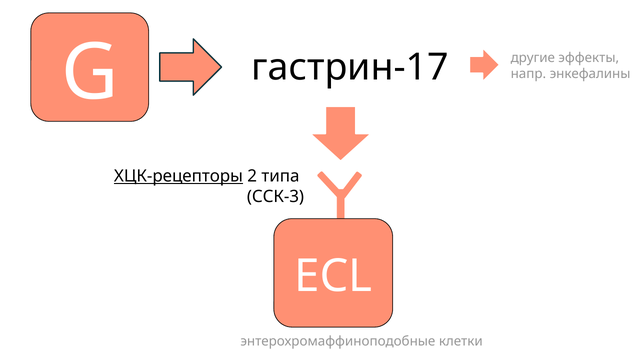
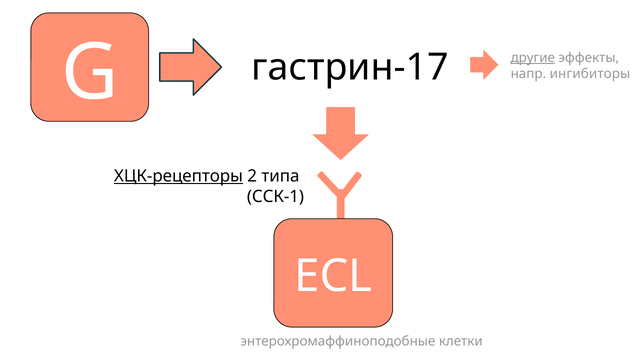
другие underline: none -> present (533, 58)
энкефалины: энкефалины -> ингибиторы (590, 74)
ССК-3: ССК-3 -> ССК-1 (276, 197)
